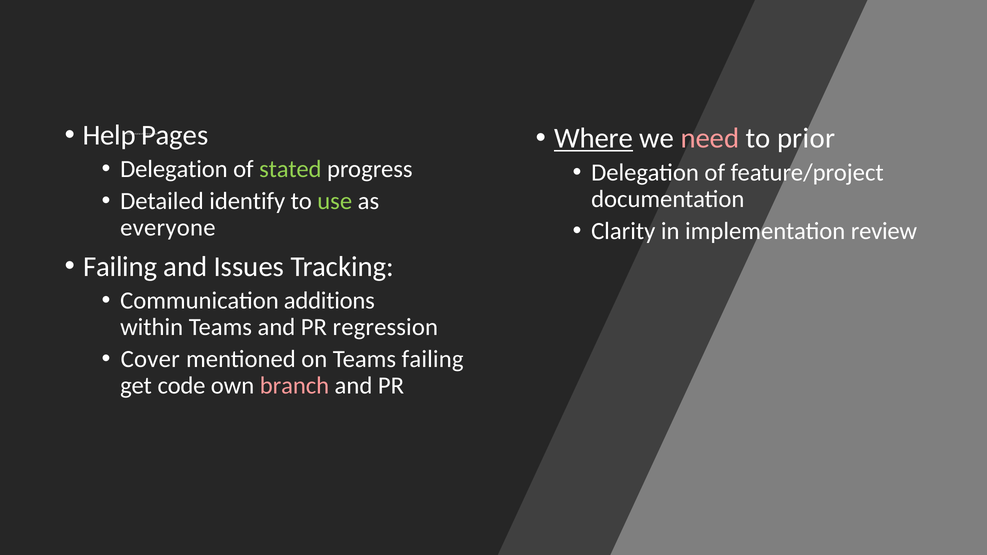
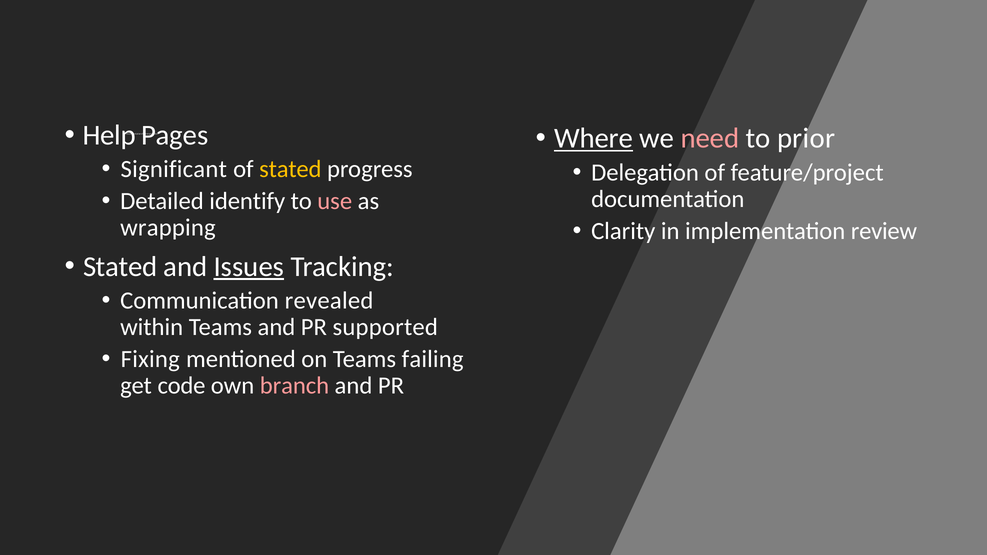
Delegation: Delegation -> Significant (174, 169)
stated colour: light green -> yellow (290, 169)
use colour: light green -> pink (335, 201)
everyone: everyone -> wrapping (168, 228)
Failing: Failing -> Stated (120, 267)
Issues underline: none -> present (249, 267)
additions: additions -> revealed (329, 301)
regression: regression -> supported (385, 327)
Cover: Cover -> Fixing (150, 359)
